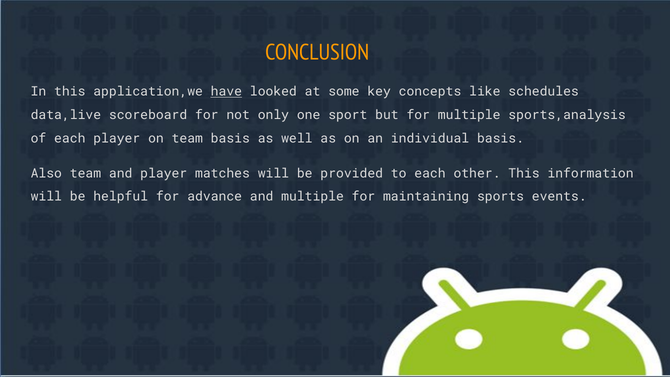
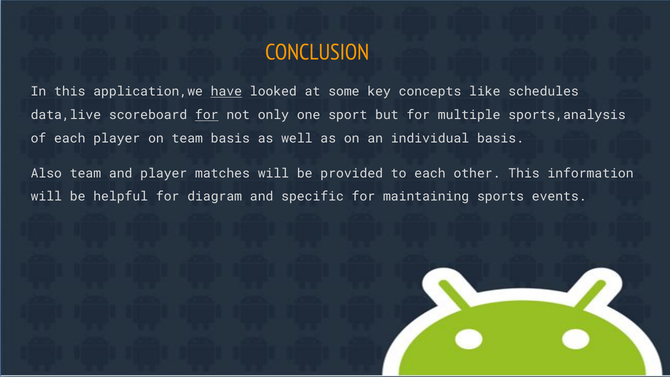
for underline: none -> present (207, 115)
advance: advance -> diagram (215, 197)
and multiple: multiple -> specific (313, 197)
